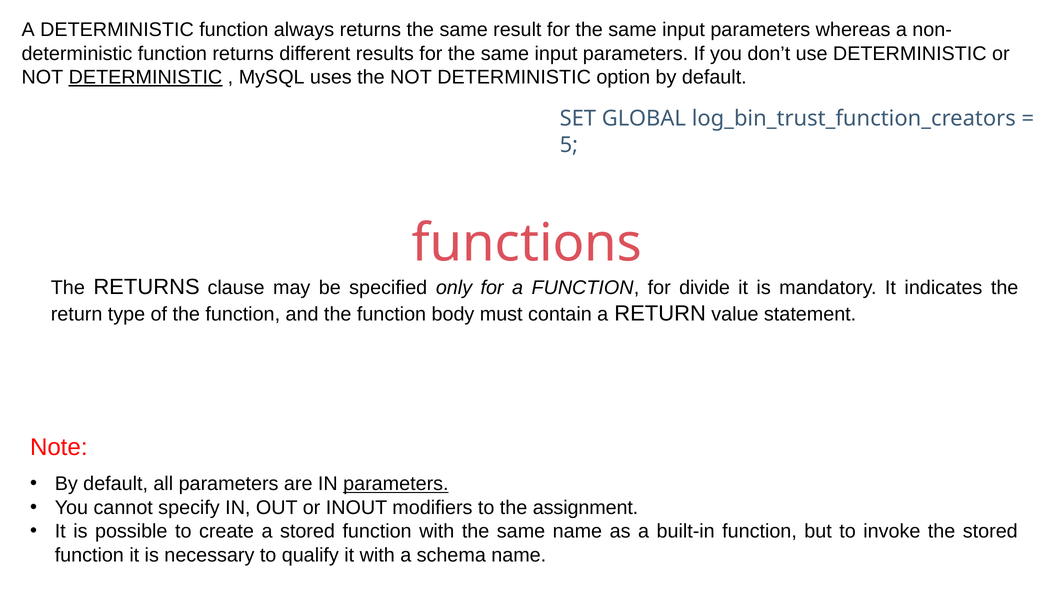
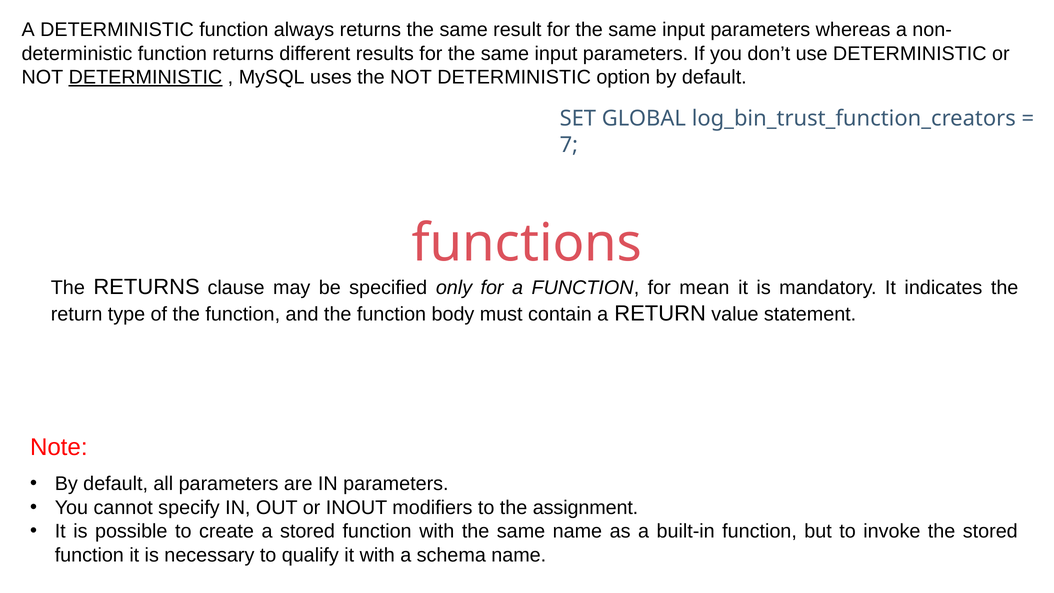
5: 5 -> 7 (569, 145)
divide: divide -> mean (704, 288)
parameters underline: present -> none (396, 484)
